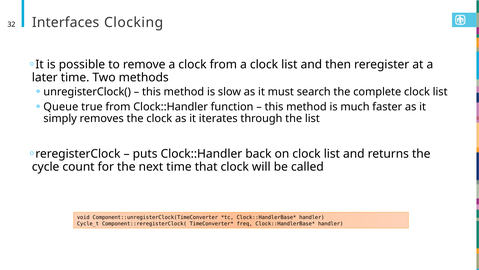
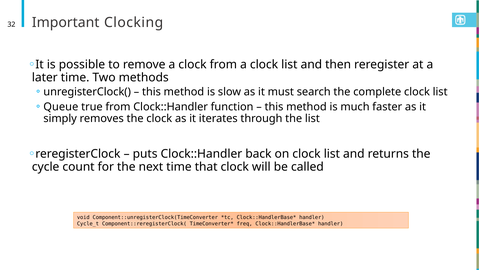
Interfaces: Interfaces -> Important (66, 23)
